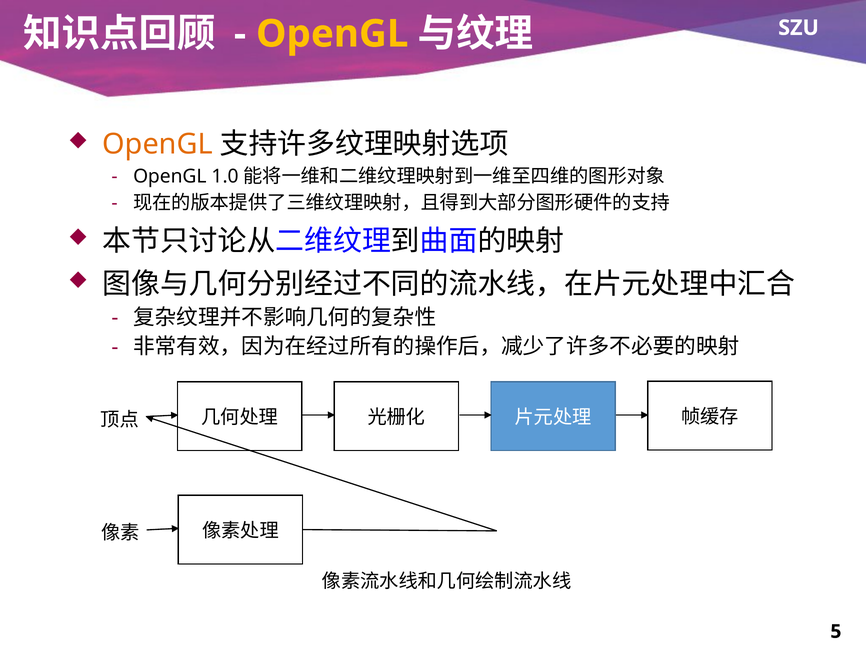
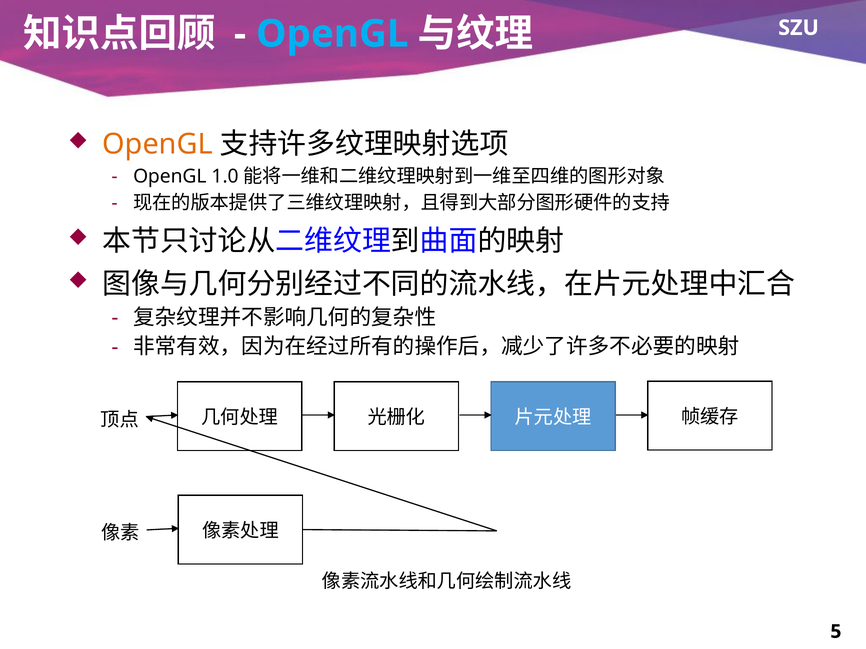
OpenGL colour: yellow -> light blue (332, 34)
